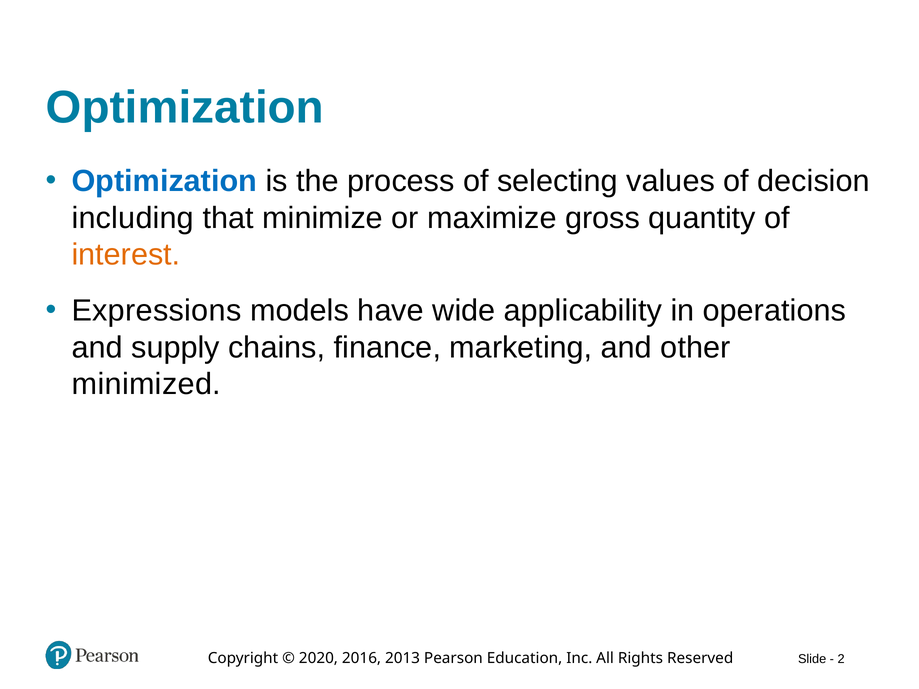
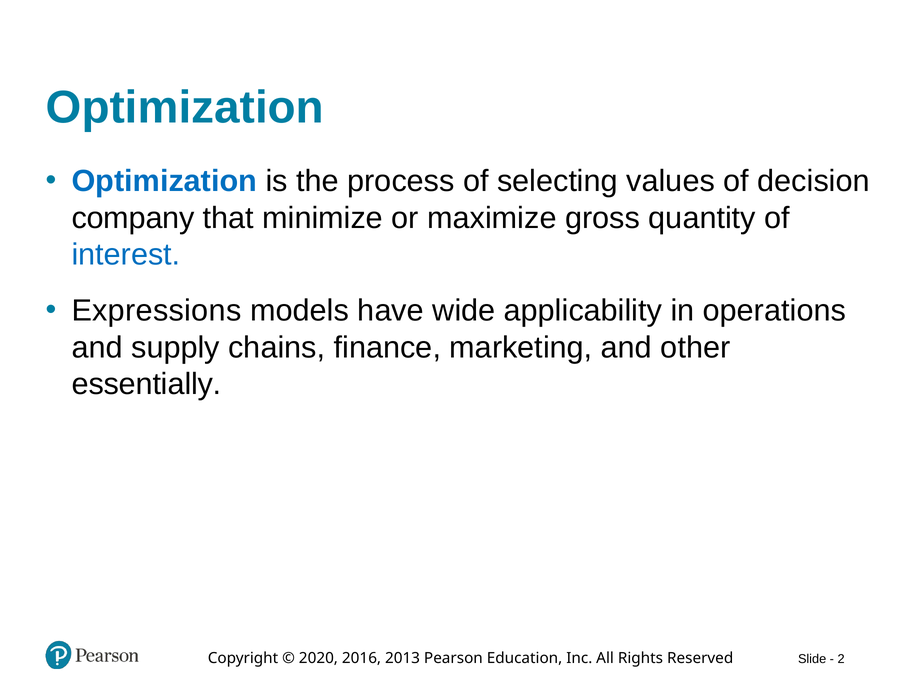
including: including -> company (133, 218)
interest colour: orange -> blue (126, 255)
minimized: minimized -> essentially (147, 384)
